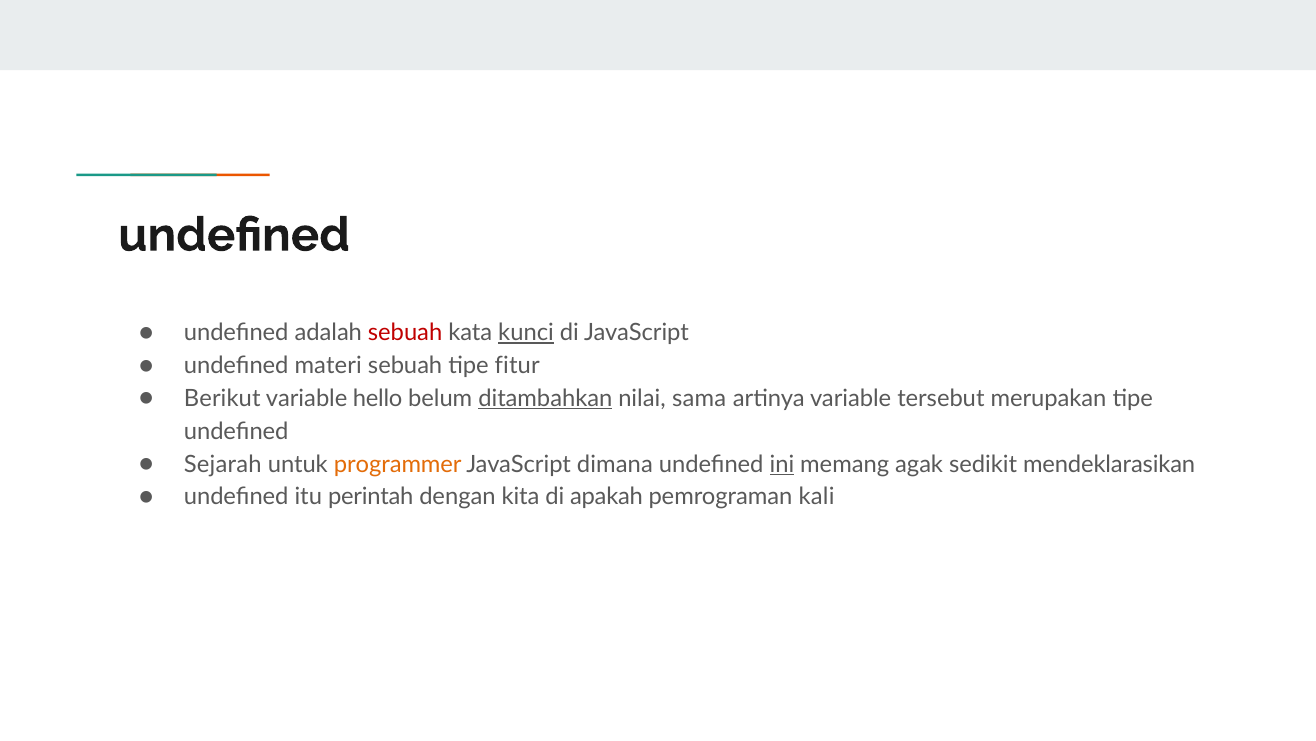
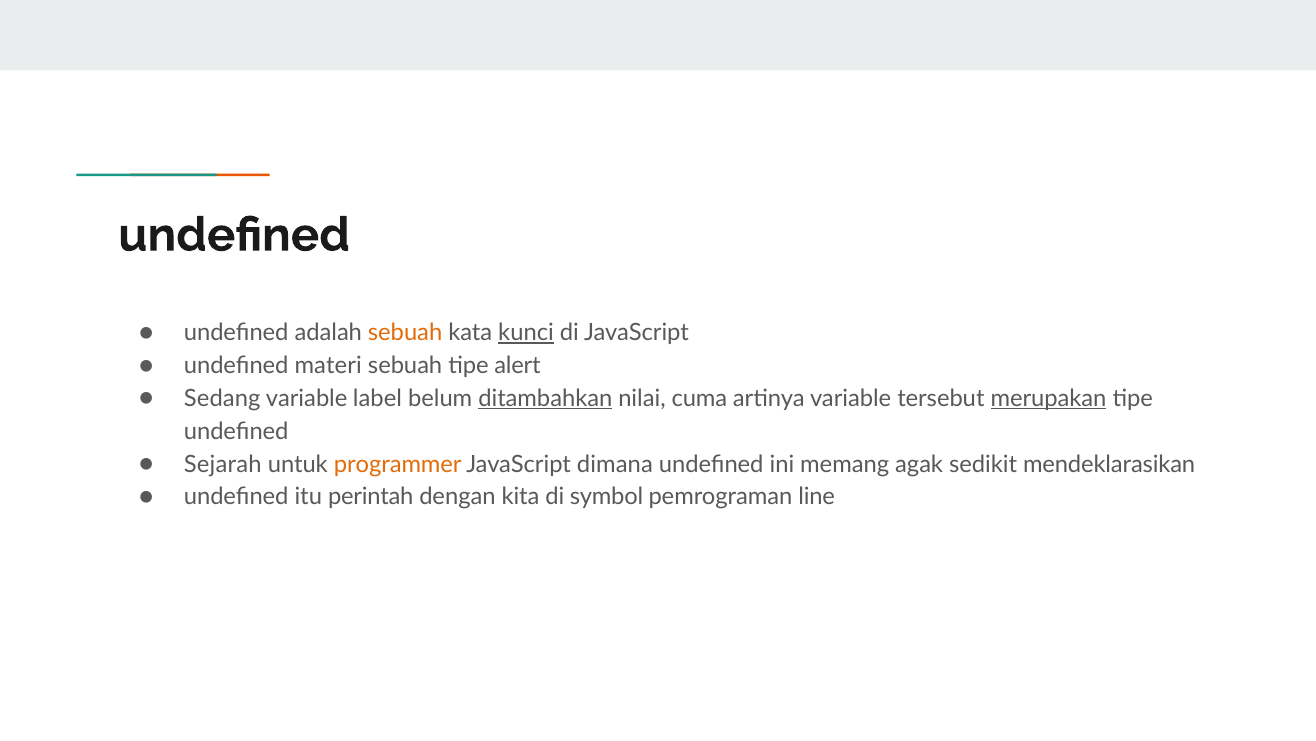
sebuah colour: red -> orange (405, 333)
fitur: fitur -> alert (517, 365)
Berikut: Berikut -> Sedang (222, 398)
hello: hello -> label (377, 398)
sama: sama -> cuma (699, 398)
merupakan underline: none -> present (1049, 398)
ini underline: present -> none (782, 464)
apakah: apakah -> symbol (606, 497)
kali: kali -> line (817, 497)
